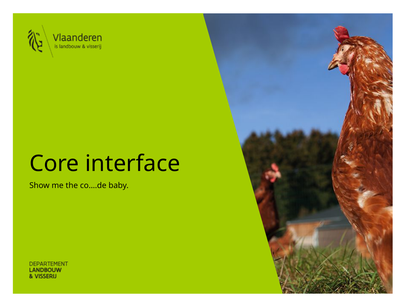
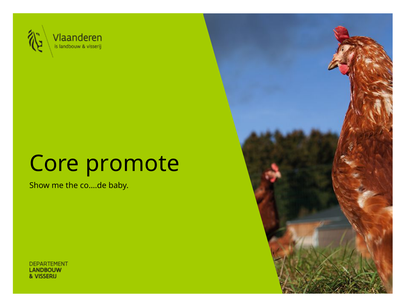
interface: interface -> promote (133, 164)
